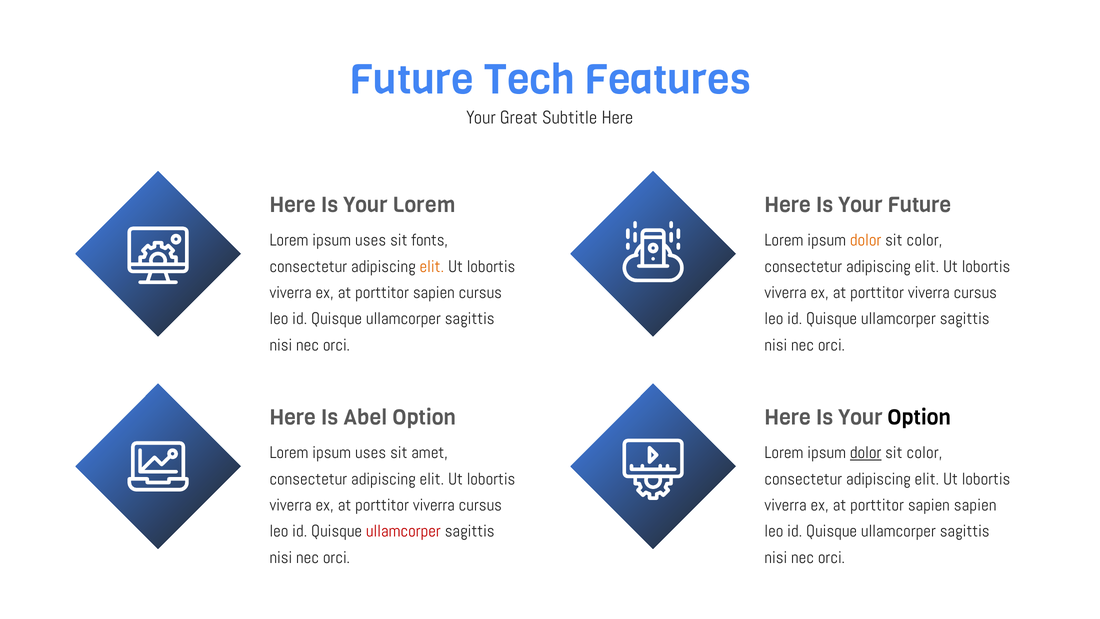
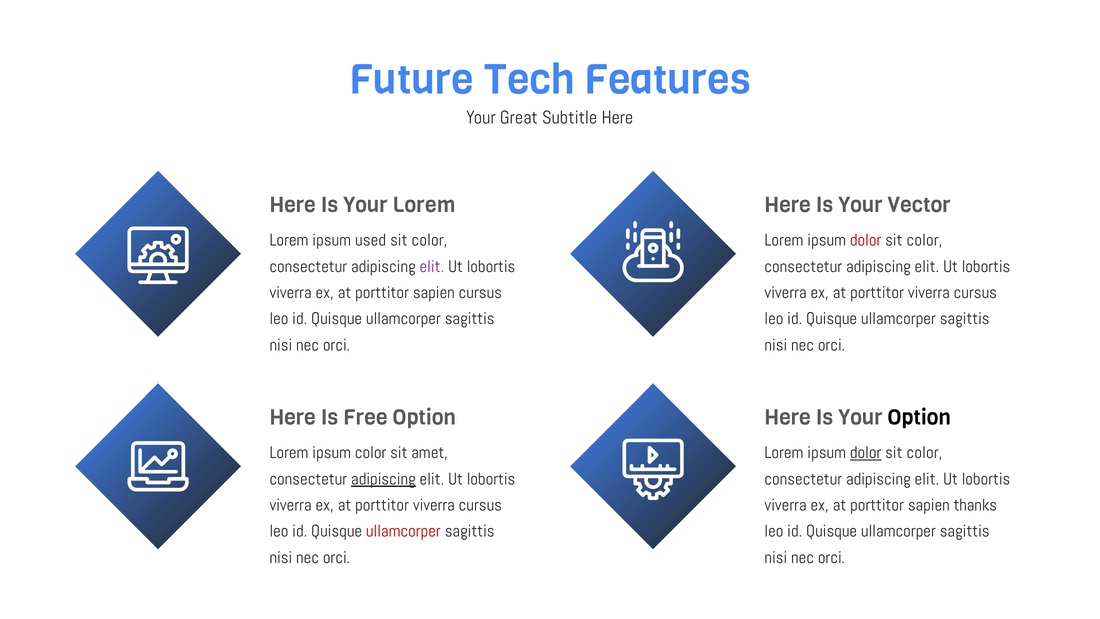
Your Future: Future -> Vector (919, 205)
uses: uses -> used (371, 240)
fonts: fonts -> color (430, 240)
dolor colour: orange -> red (866, 240)
elit colour: orange -> purple (432, 266)
Abel: Abel -> Free (365, 418)
uses: uses -> color (371, 453)
adipiscing underline: none -> present (383, 479)
sapien sapien: sapien -> thanks (975, 505)
